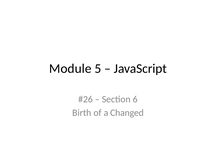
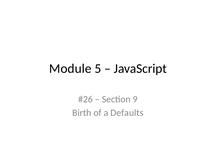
6: 6 -> 9 (135, 99)
Changed: Changed -> Defaults (127, 113)
